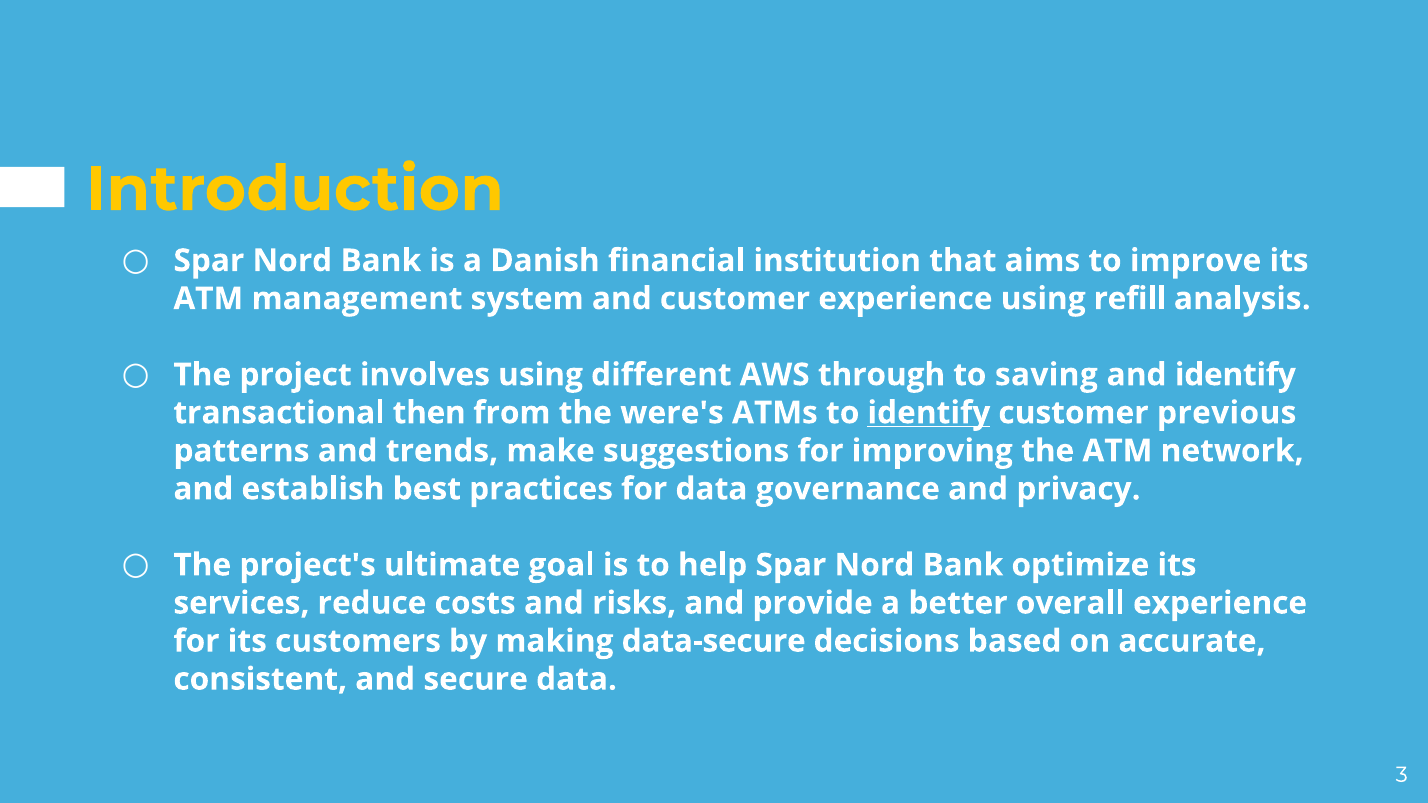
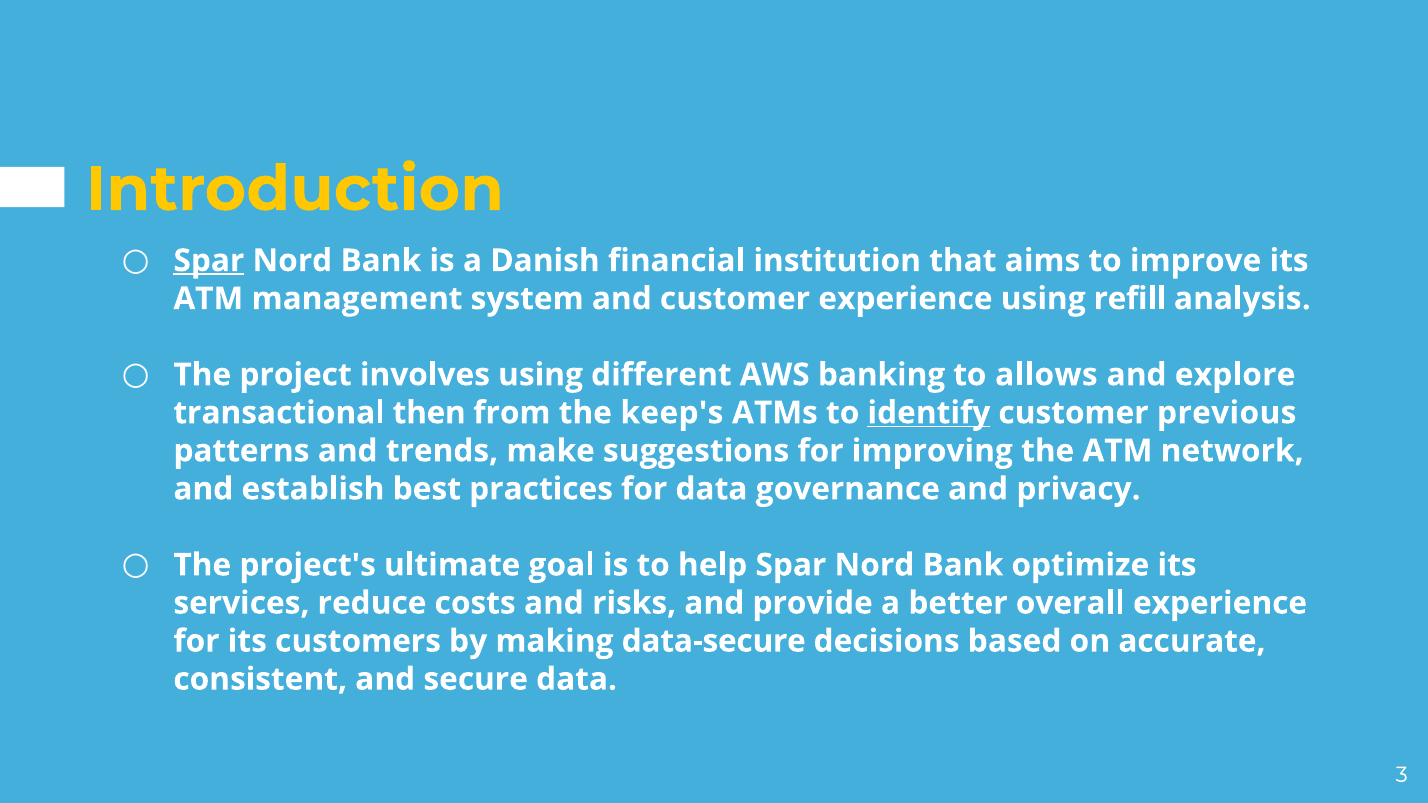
Spar underline: none -> present (209, 261)
through: through -> banking (882, 375)
saving: saving -> allows (1046, 375)
and identify: identify -> explore (1235, 375)
were's: were's -> keep's (672, 413)
